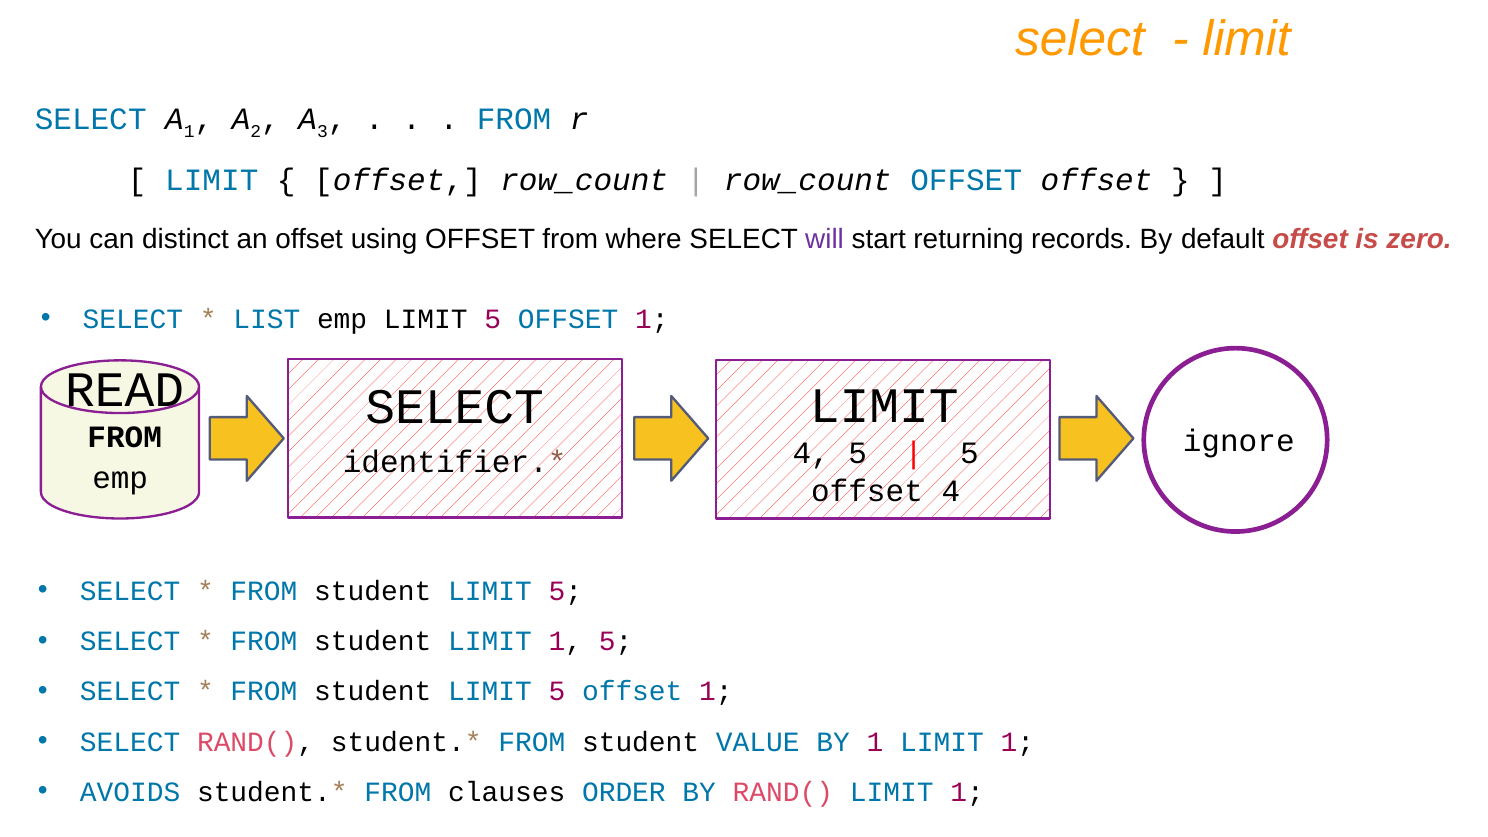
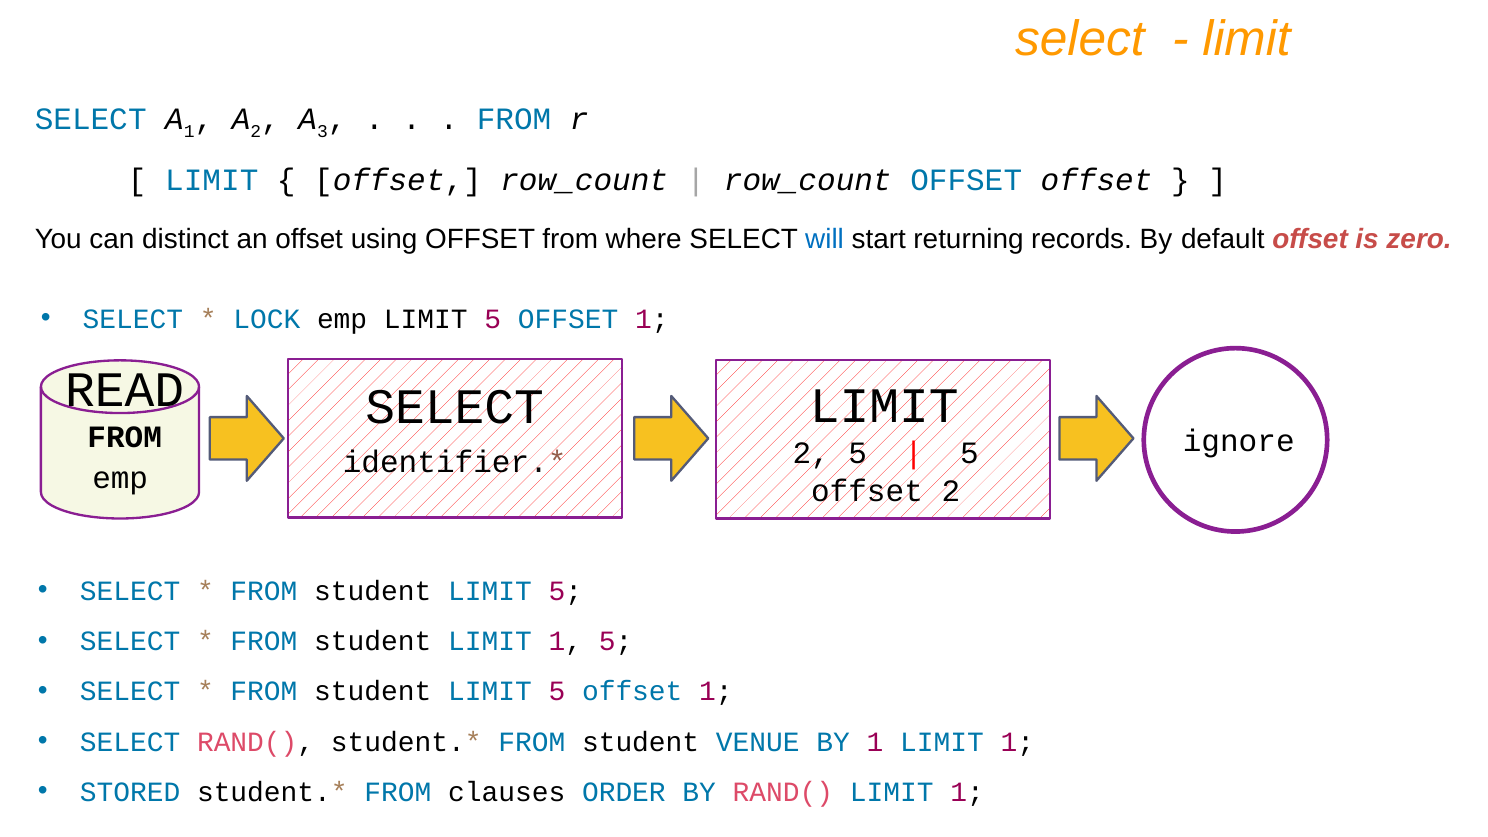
will colour: purple -> blue (825, 239)
LIST: LIST -> LOCK (267, 319)
4: 4 -> 2 (811, 454)
offset 4: 4 -> 2 (951, 491)
VALUE: VALUE -> VENUE (758, 742)
AVOIDS: AVOIDS -> STORED (130, 792)
